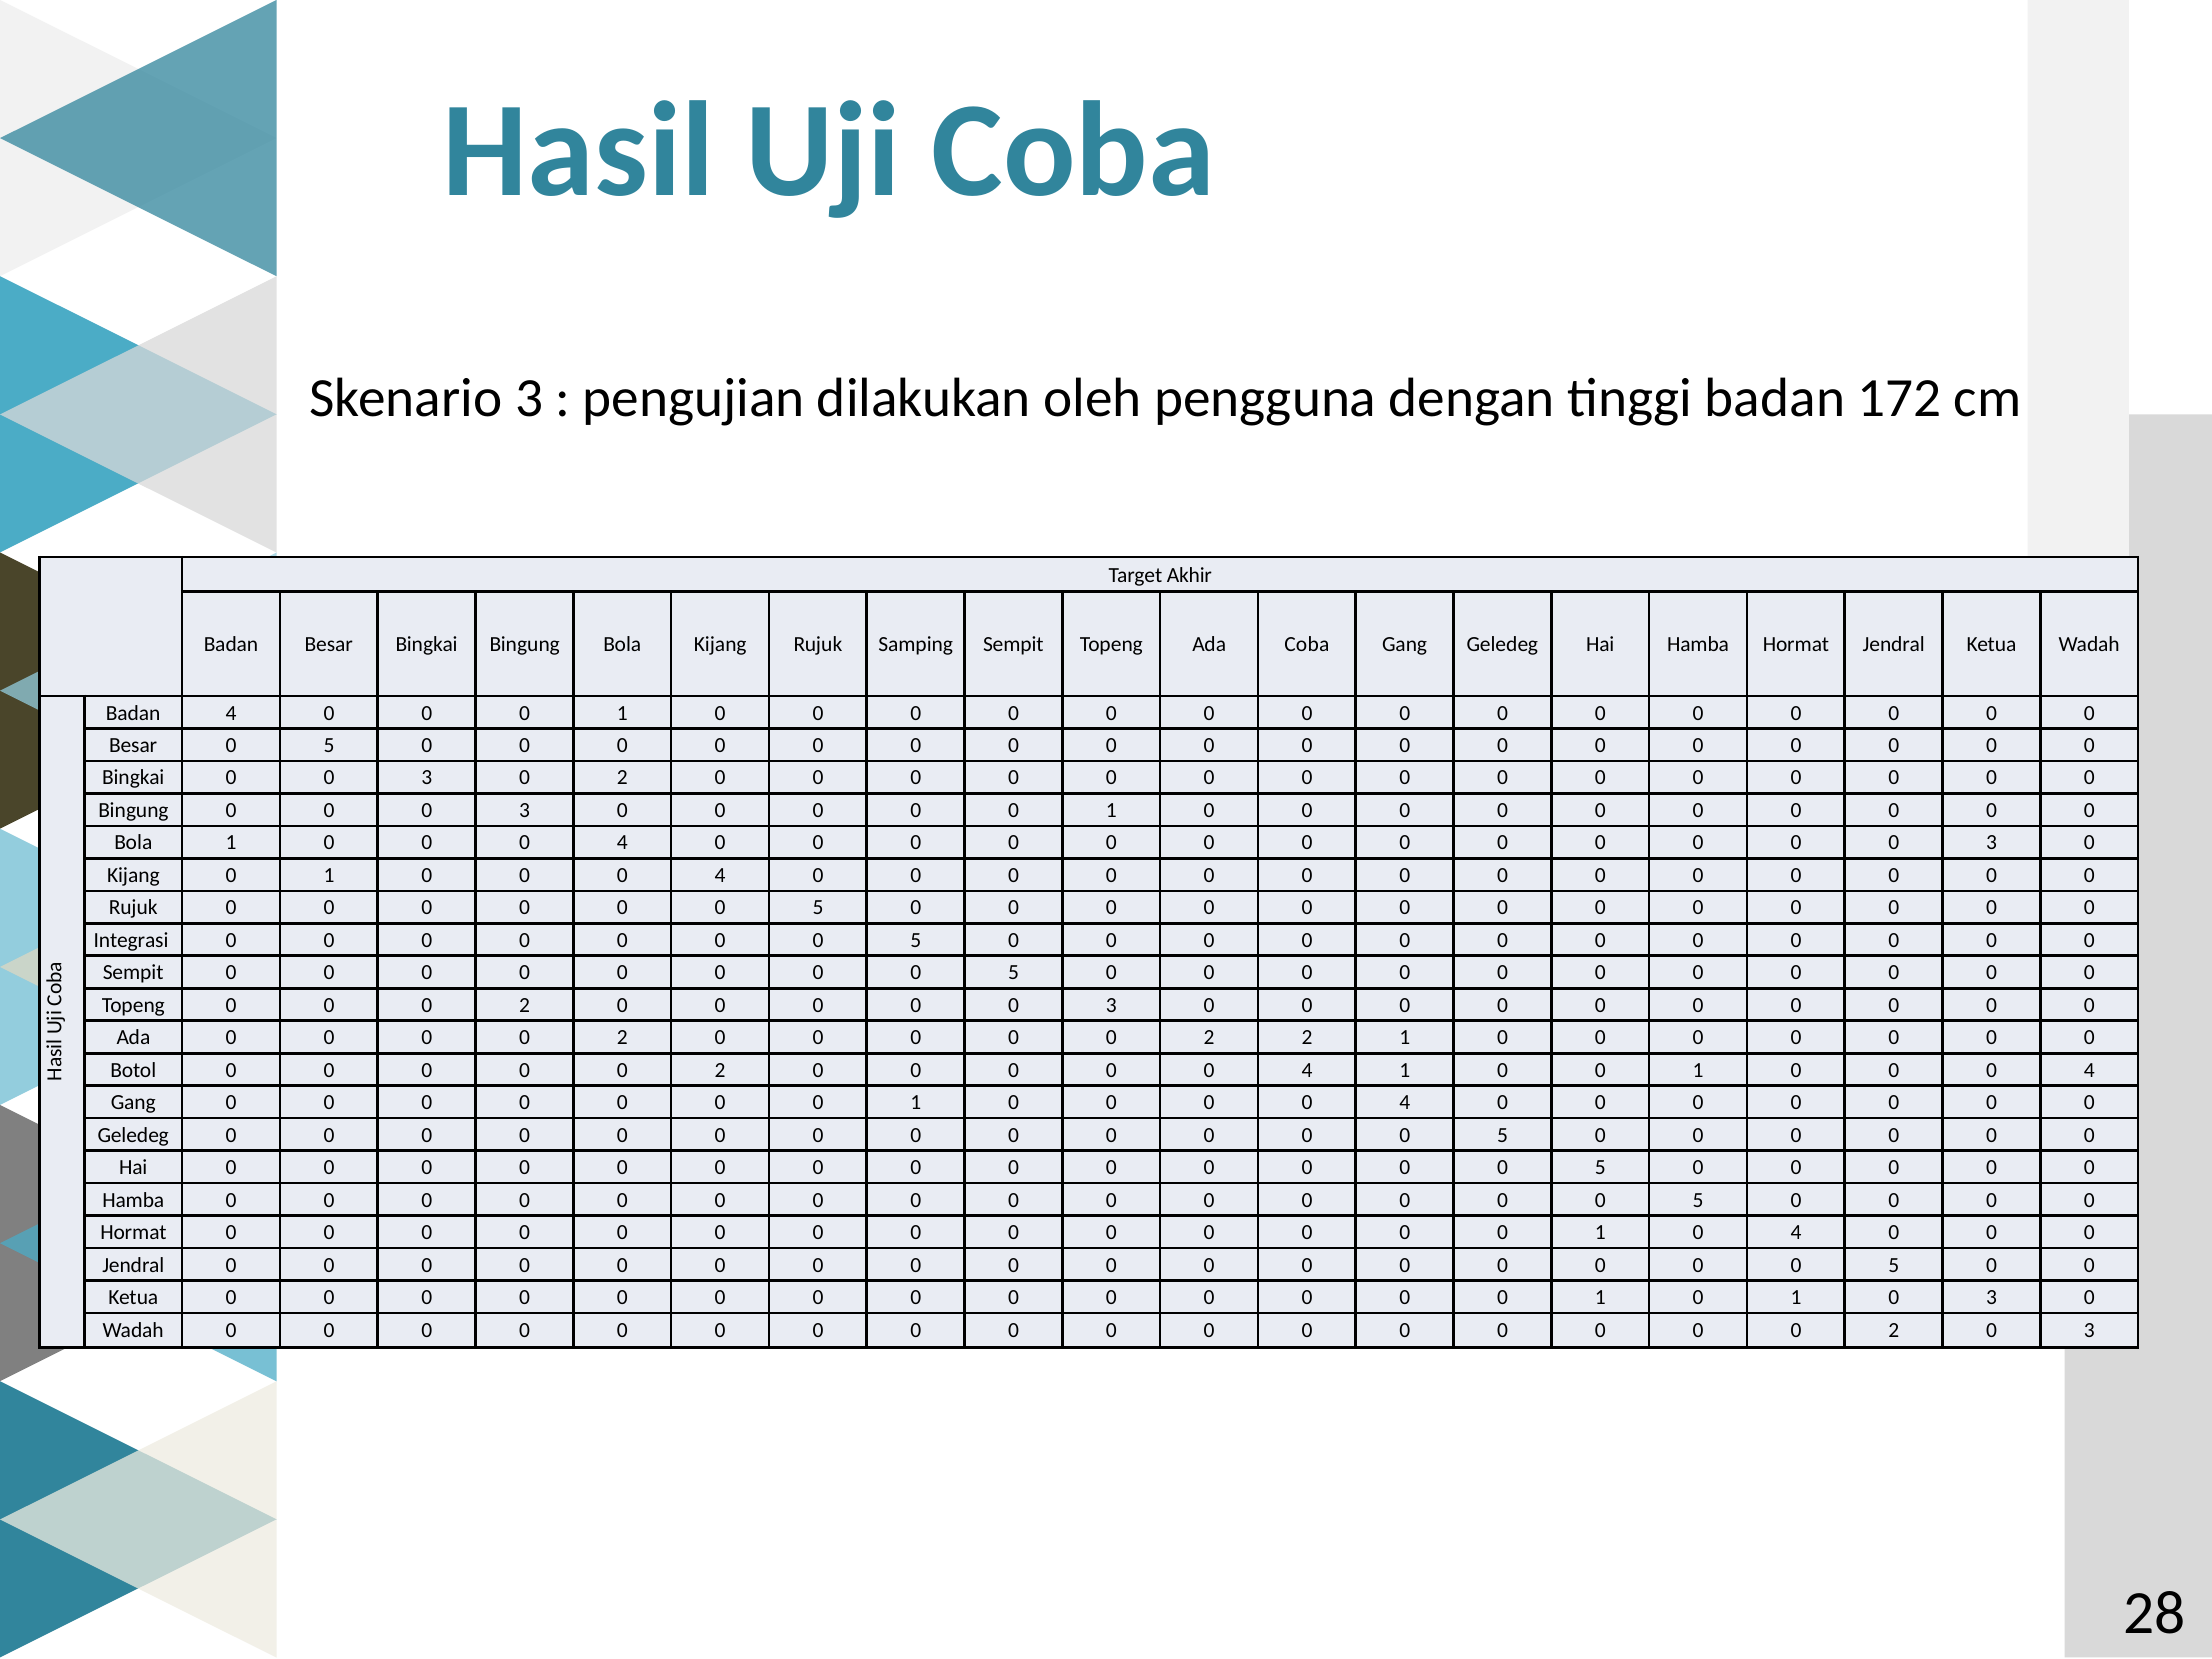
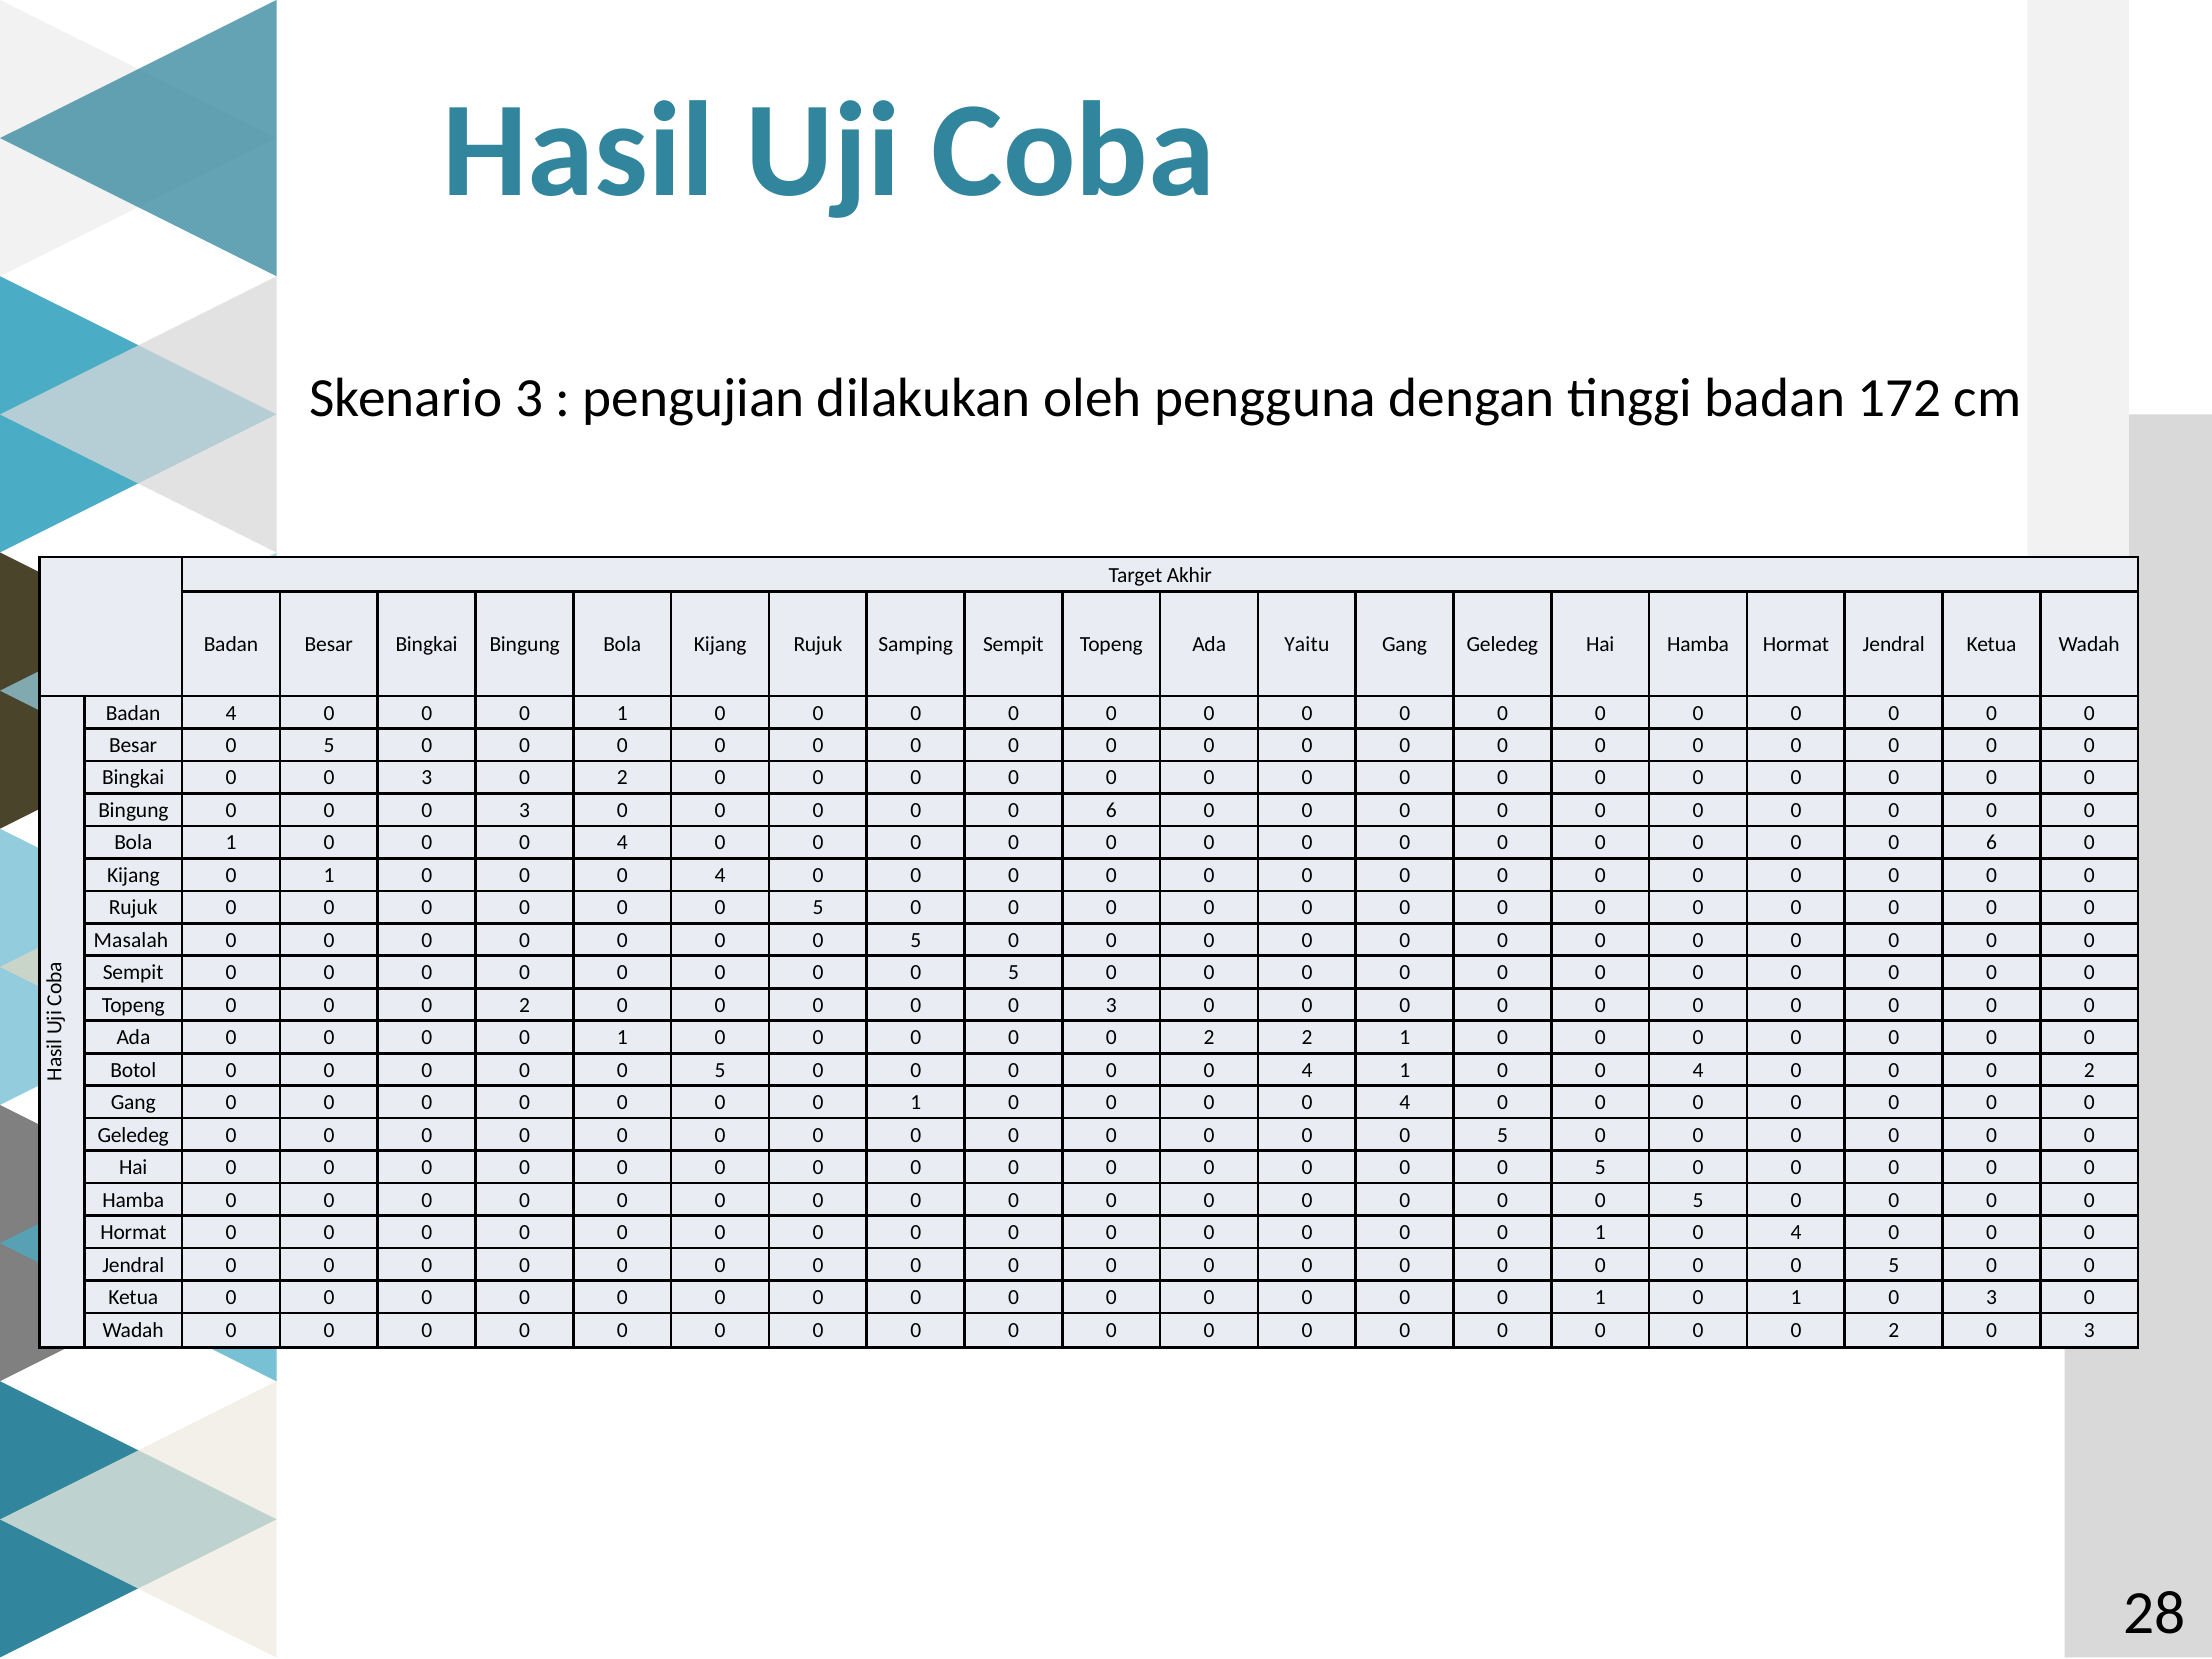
Ada Coba: Coba -> Yaitu (1307, 644)
1: 1 -> 6 (1111, 810)
3: 3 -> 6 (1992, 843)
Integrasi: Integrasi -> Masalah (131, 940)
2: 2 -> 1 (622, 1038)
2: 2 -> 5 (720, 1070)
1 0 0 1: 1 -> 4 (1698, 1070)
4: 4 -> 2 (2089, 1070)
